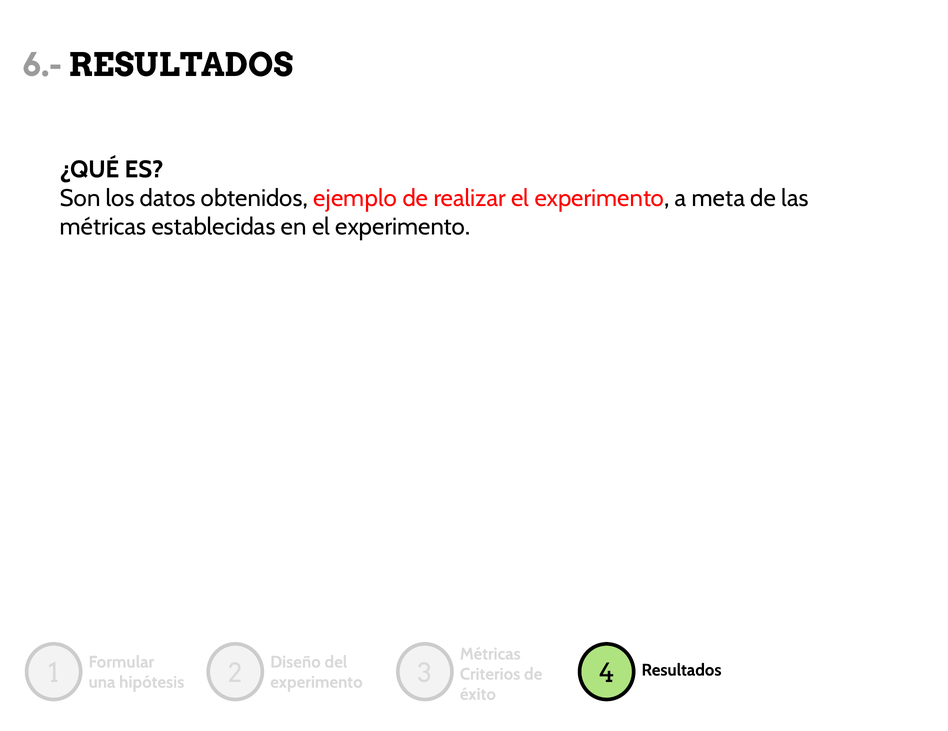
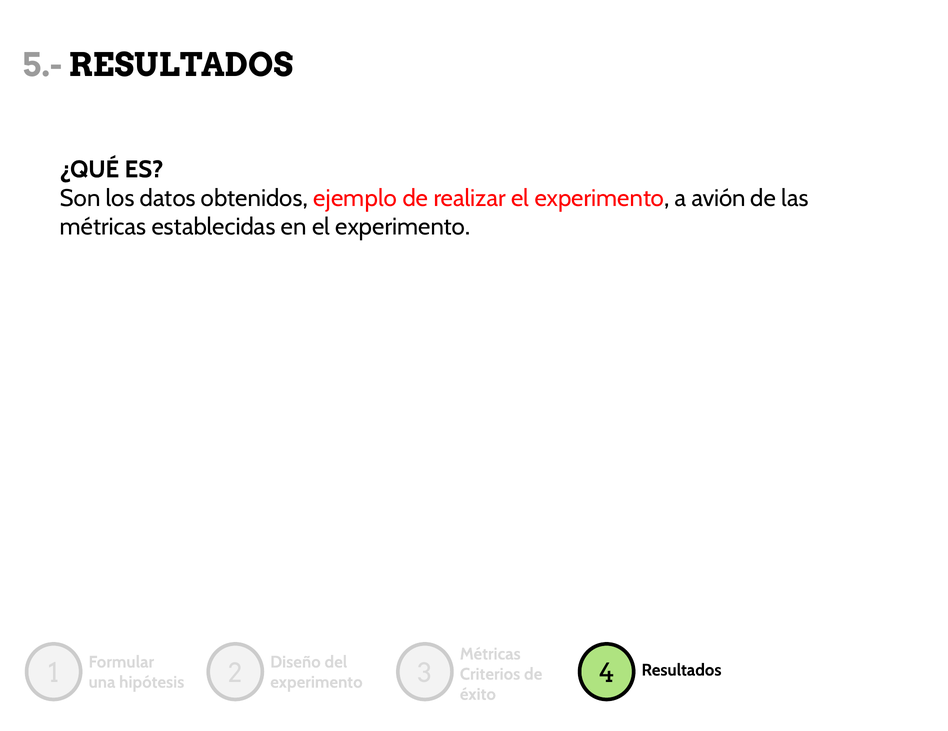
6.-: 6.- -> 5.- (42, 65)
meta: meta -> avión (719, 198)
